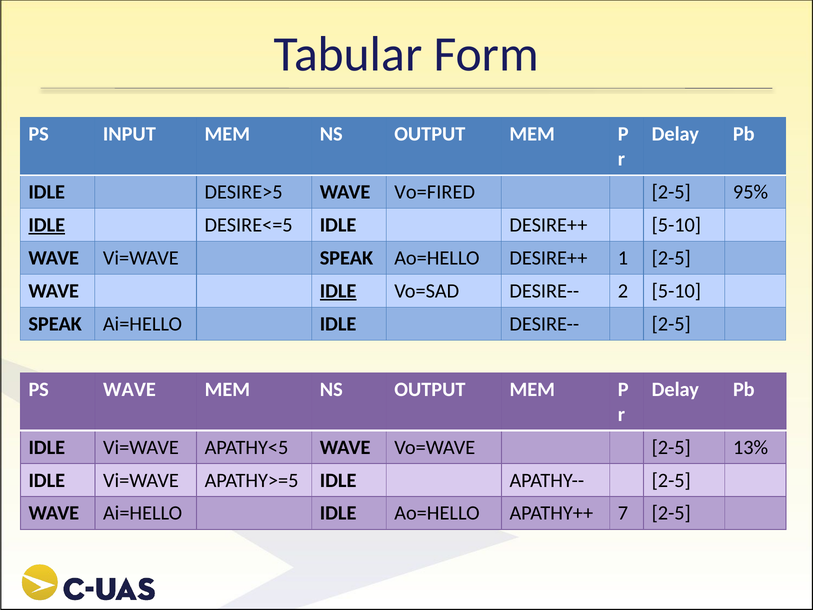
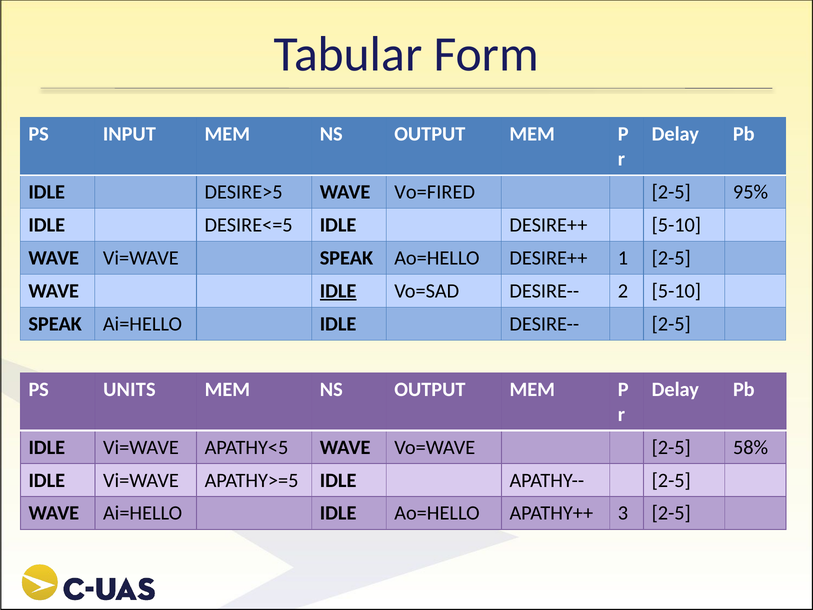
IDLE underline: present -> none (47, 225)
PS WAVE: WAVE -> UNITS (129, 389)
13%: 13% -> 58% (751, 447)
7: 7 -> 3 (623, 513)
